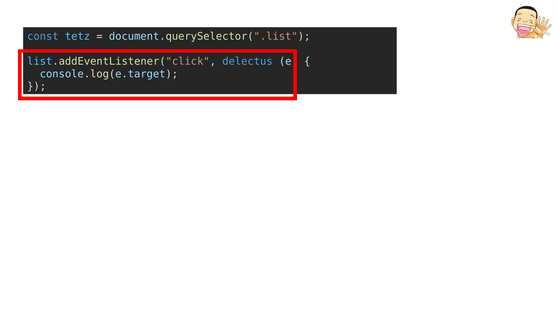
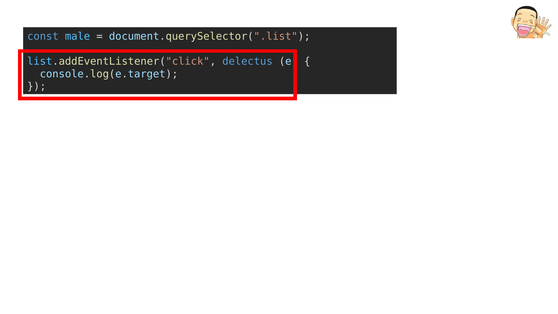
tetz: tetz -> male (78, 36)
